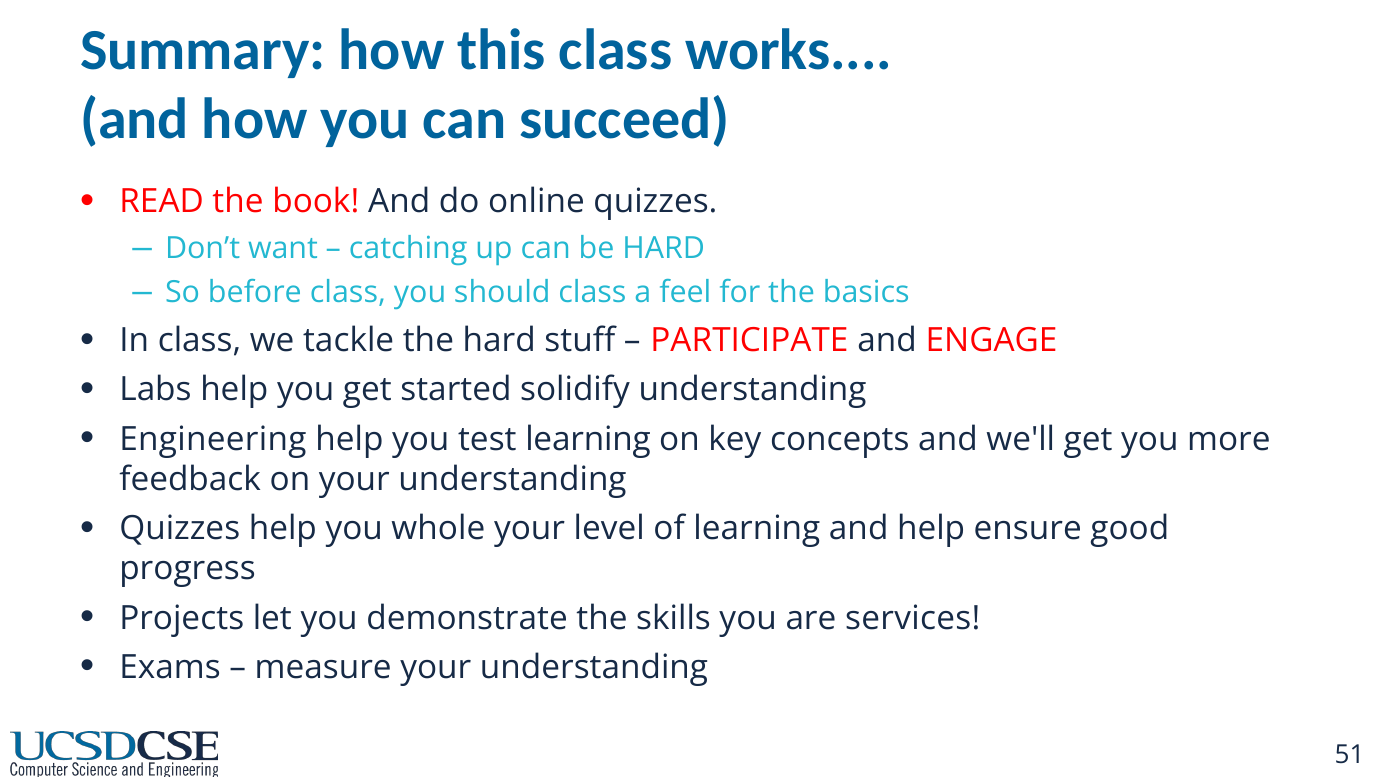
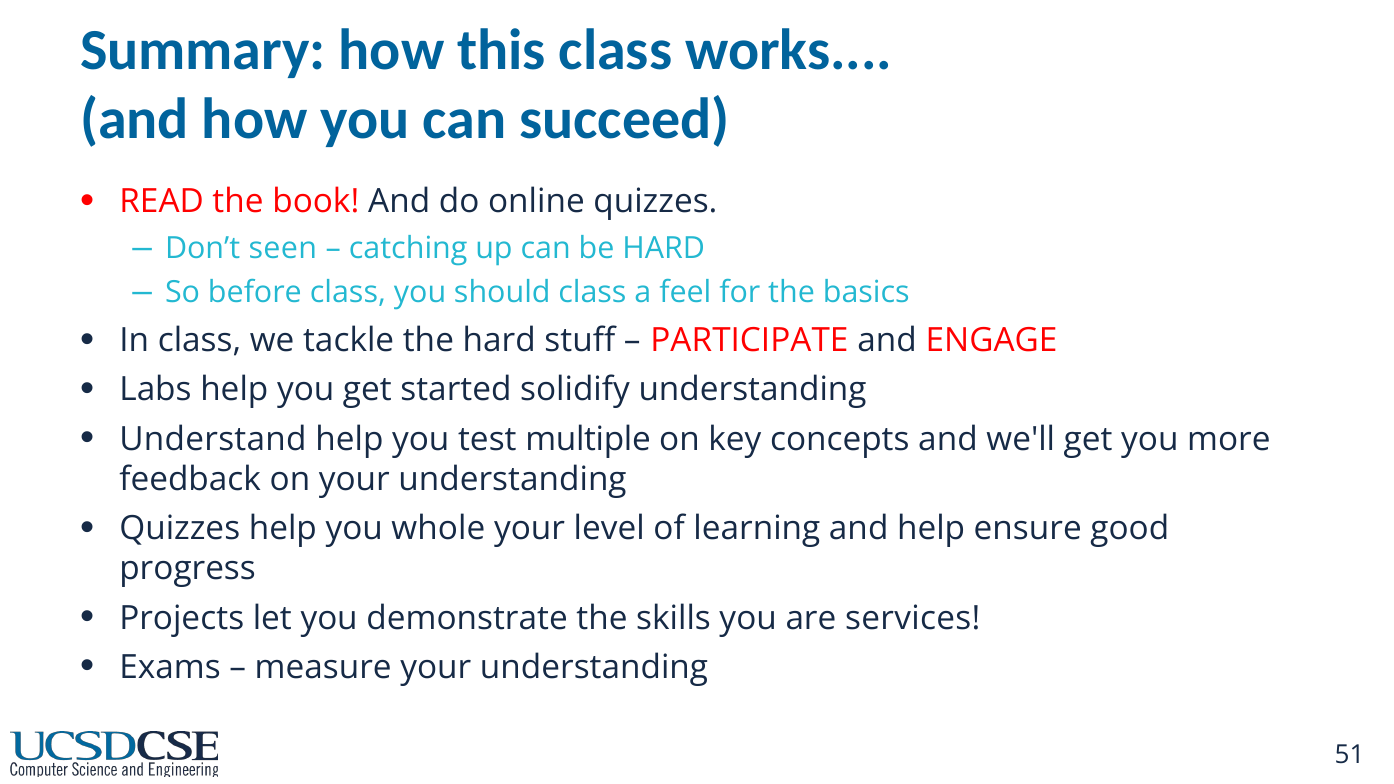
want: want -> seen (283, 248)
Engineering: Engineering -> Understand (213, 439)
test learning: learning -> multiple (588, 439)
